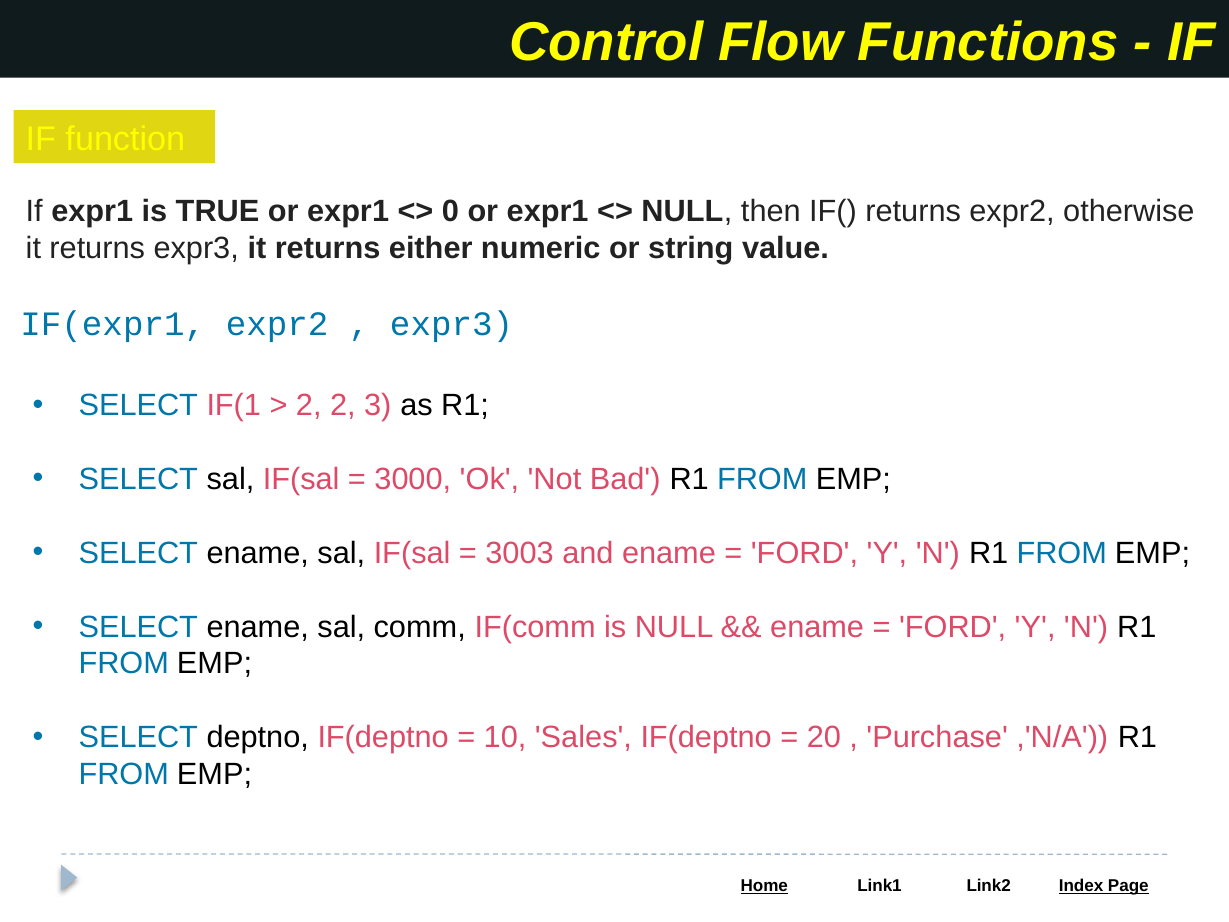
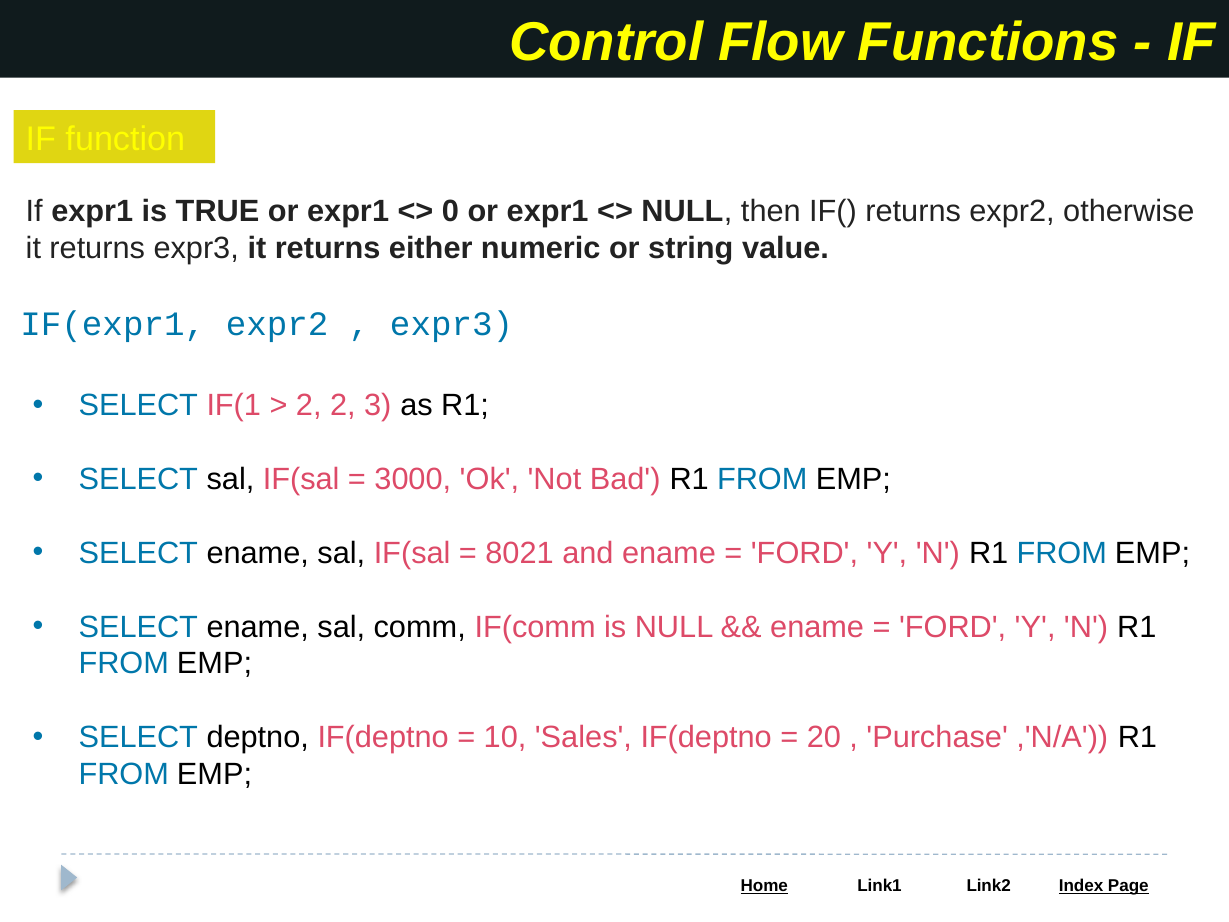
3003: 3003 -> 8021 (520, 553)
